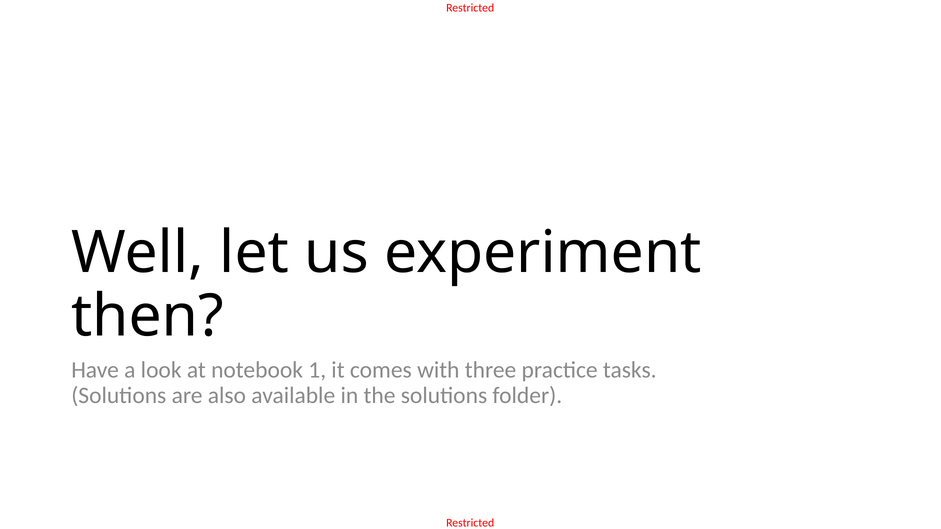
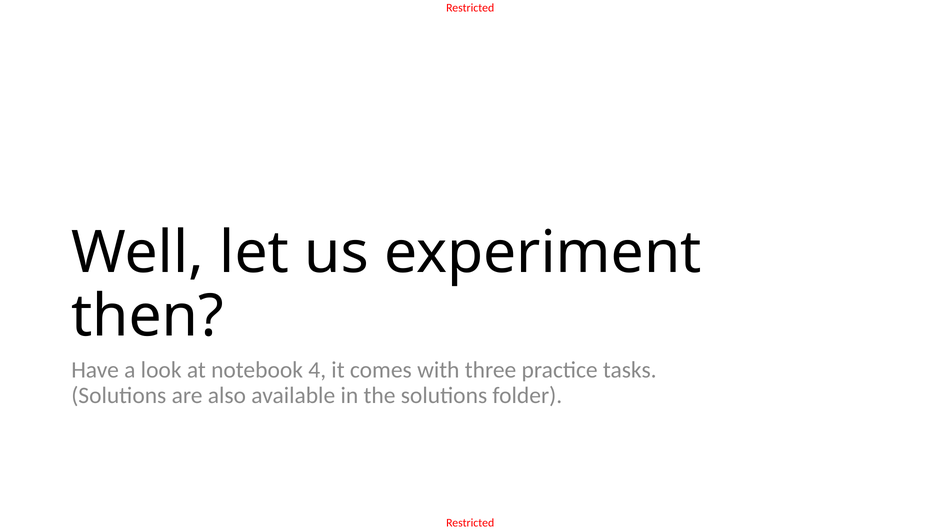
1: 1 -> 4 (317, 370)
